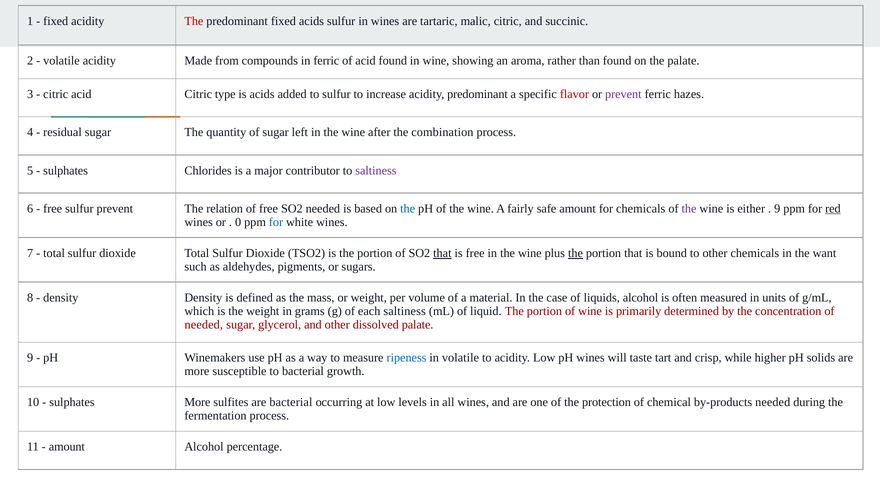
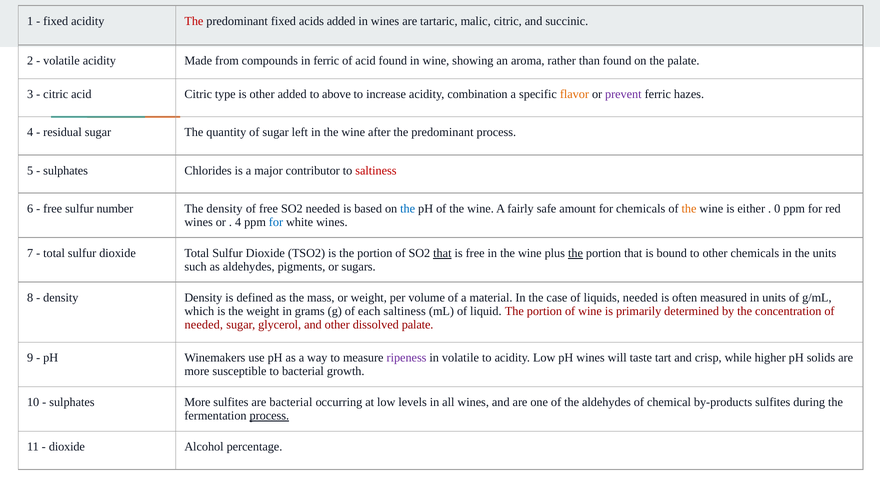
acids sulfur: sulfur -> added (341, 21)
is acids: acids -> other (262, 94)
to sulfur: sulfur -> above (336, 94)
acidity predominant: predominant -> combination (477, 94)
flavor colour: red -> orange (574, 94)
after the combination: combination -> predominant (442, 132)
saltiness colour: purple -> red (376, 171)
sulfur prevent: prevent -> number (115, 209)
The relation: relation -> density (225, 209)
the colour: purple -> orange (689, 209)
9: 9 -> 0 (777, 209)
red underline: present -> none (833, 209)
0: 0 -> 4 (238, 222)
the want: want -> units (824, 253)
liquids alcohol: alcohol -> needed (640, 298)
ripeness colour: blue -> purple (407, 358)
the protection: protection -> aldehydes (606, 402)
by-products needed: needed -> sulfites (773, 402)
process underline: none -> present (269, 416)
amount: amount -> dioxide (67, 447)
